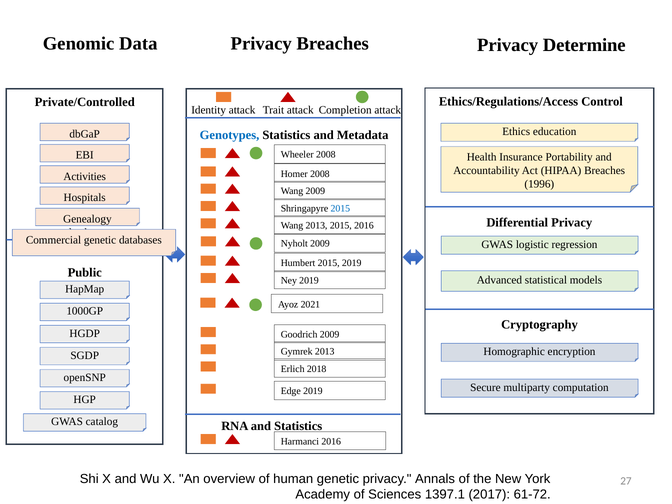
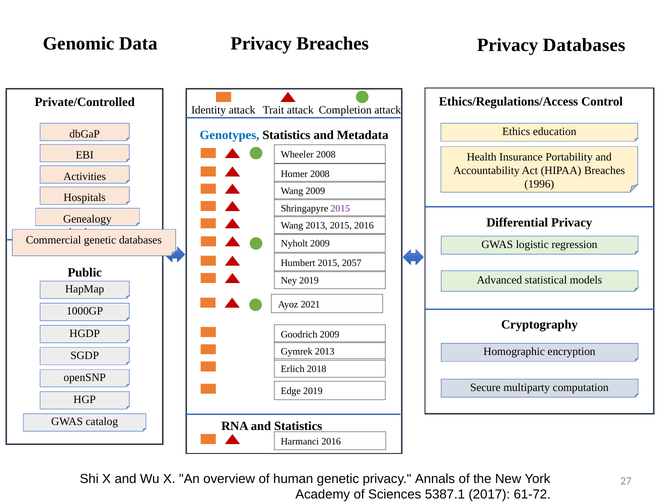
Privacy Determine: Determine -> Databases (584, 45)
2015 colour: blue -> purple (340, 208)
2015 2019: 2019 -> 2057 (352, 263)
1397.1: 1397.1 -> 5387.1 (445, 495)
